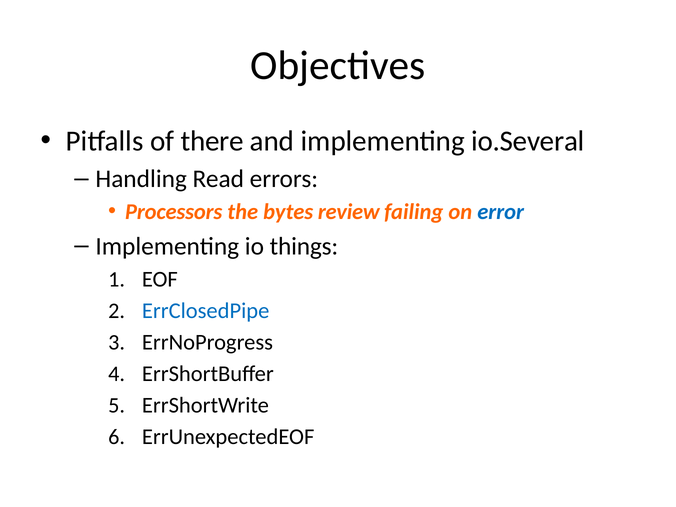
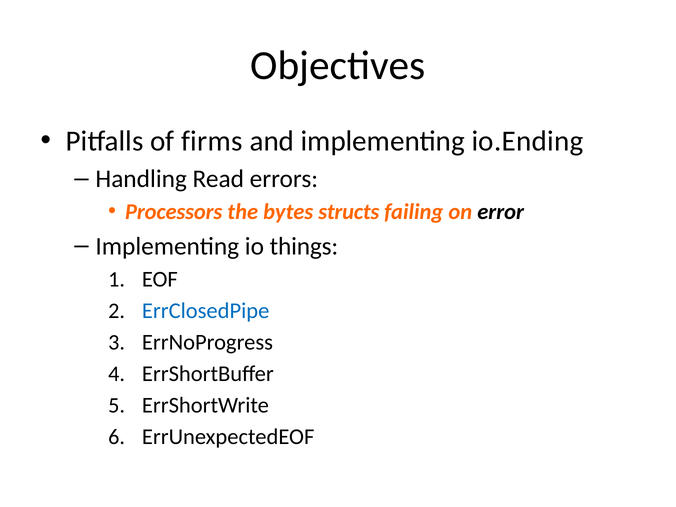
there: there -> firms (212, 141)
io.Several: io.Several -> io.Ending (528, 141)
review: review -> structs (349, 212)
error colour: blue -> black (501, 212)
